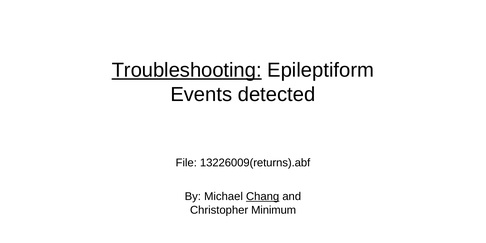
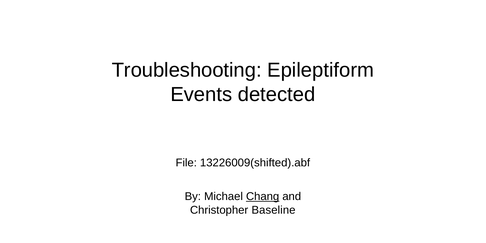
Troubleshooting underline: present -> none (187, 70)
13226009(returns).abf: 13226009(returns).abf -> 13226009(shifted).abf (255, 163)
Minimum: Minimum -> Baseline (274, 210)
